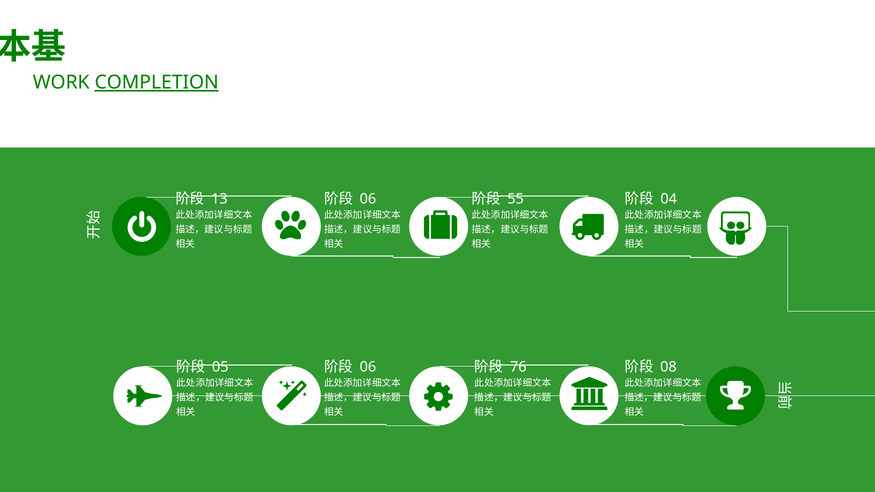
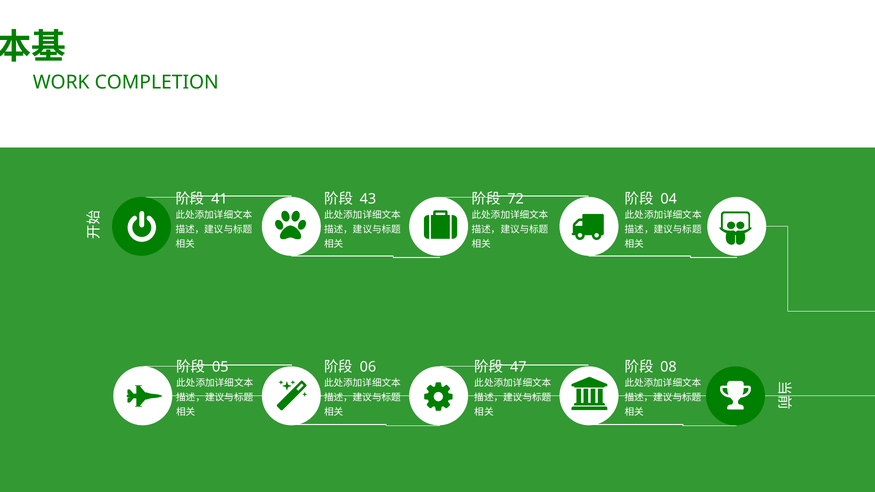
COMPLETION underline: present -> none (157, 83)
13: 13 -> 41 (219, 199)
06: 06 -> 43 (368, 199)
55: 55 -> 72 (516, 199)
76: 76 -> 47 (518, 367)
